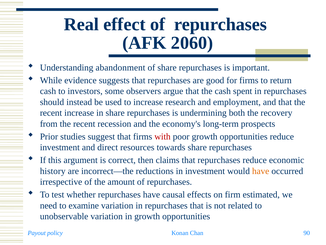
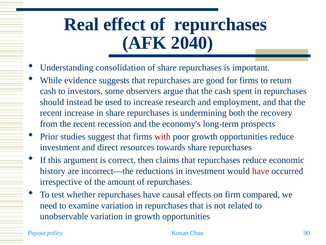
2060: 2060 -> 2040 (192, 43)
abandonment: abandonment -> consolidation (120, 67)
have colour: orange -> red (261, 171)
estimated: estimated -> compared (261, 194)
